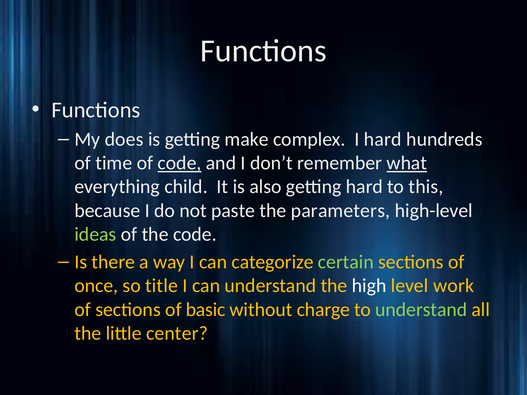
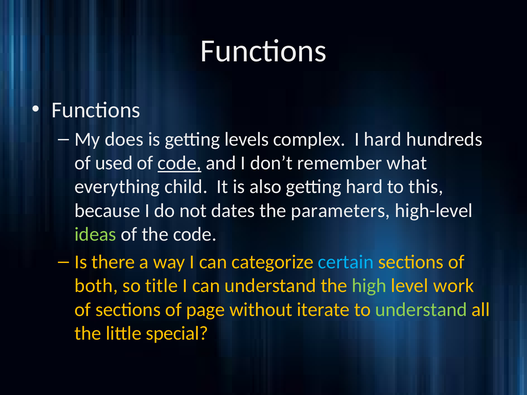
make: make -> levels (247, 139)
time: time -> used (114, 163)
what underline: present -> none (407, 163)
paste: paste -> dates (233, 211)
certain colour: light green -> light blue (346, 262)
once: once -> both (96, 286)
high colour: white -> light green (369, 286)
basic: basic -> page (206, 310)
charge: charge -> iterate (323, 310)
center: center -> special (177, 333)
